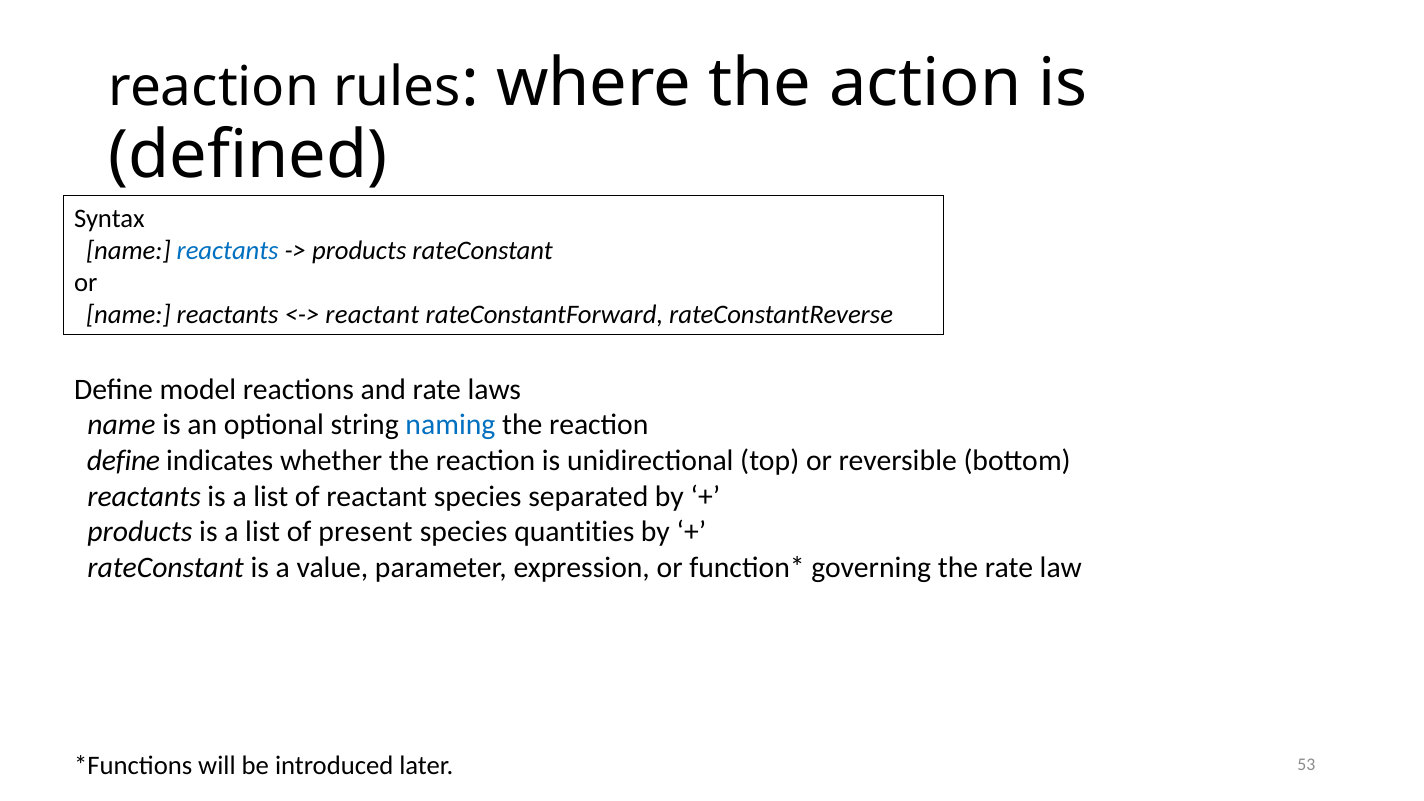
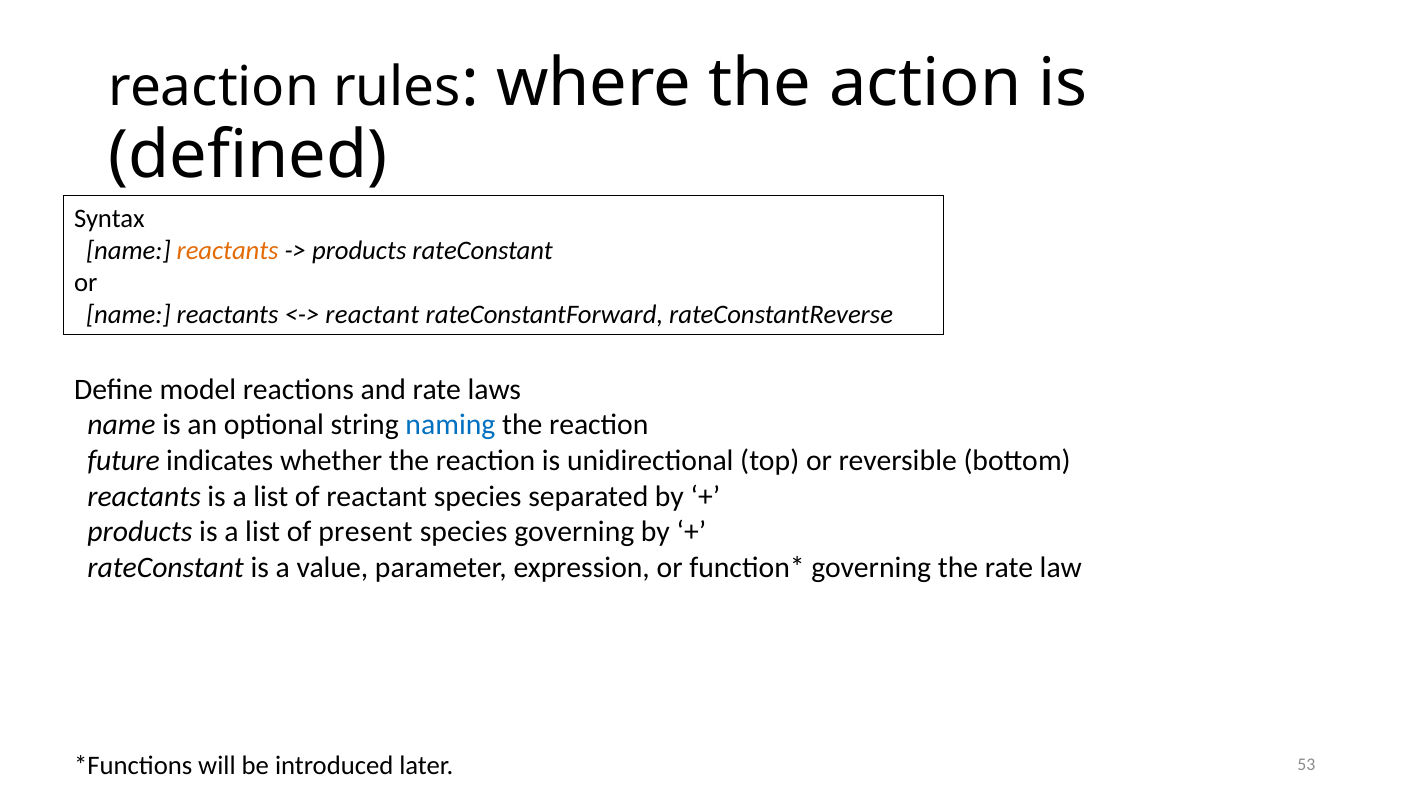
reactants colour: blue -> orange (228, 251)
define: define -> future (124, 461)
species quantities: quantities -> governing (574, 532)
